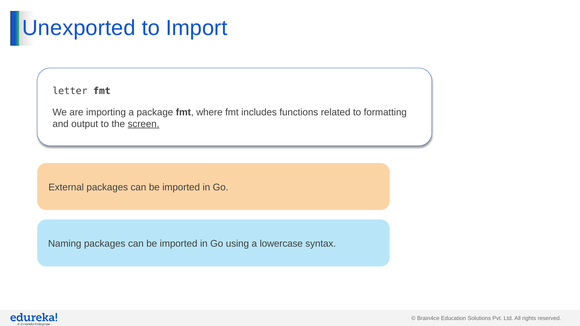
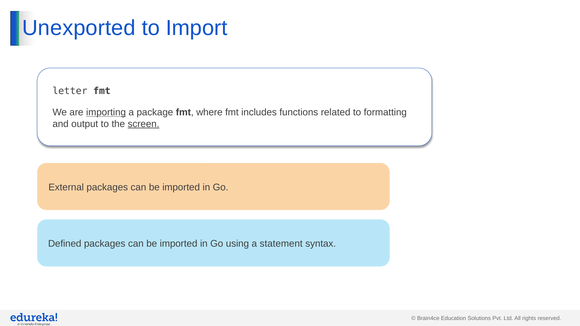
importing underline: none -> present (106, 112)
Naming: Naming -> Defined (65, 244)
lowercase: lowercase -> statement (281, 244)
